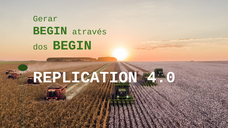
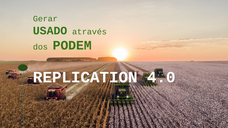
BEGIN: BEGIN -> USADO (50, 31)
dos BEGIN: BEGIN -> PODEM (72, 45)
